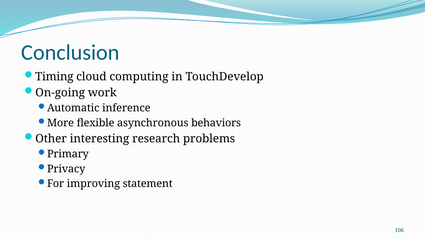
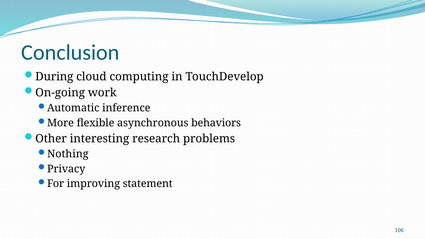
Timing: Timing -> During (54, 77)
Primary: Primary -> Nothing (68, 154)
